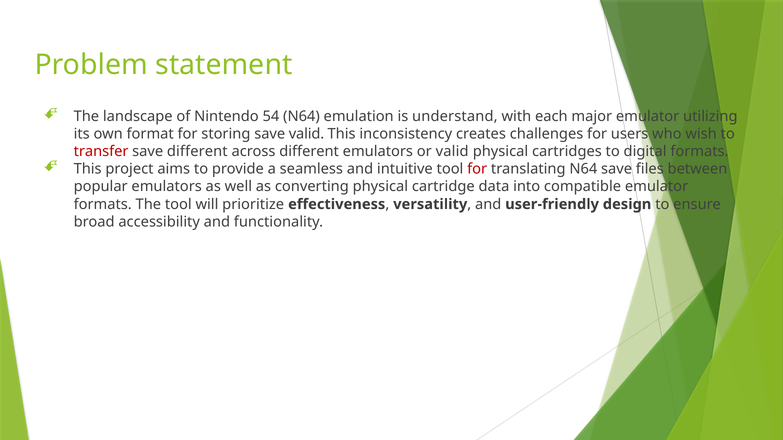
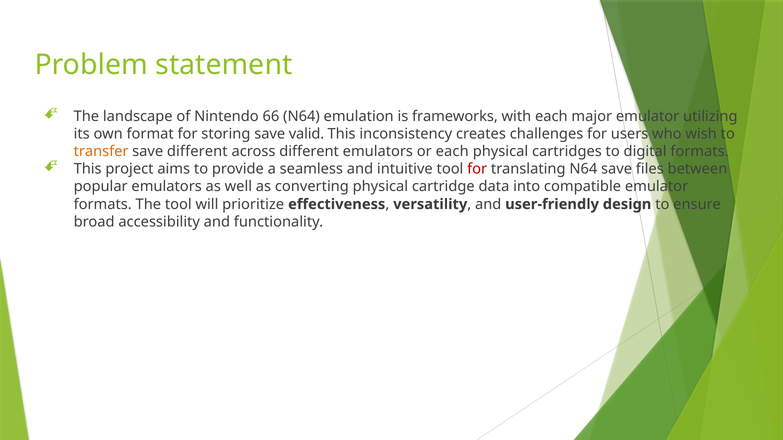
54: 54 -> 66 (271, 116)
understand: understand -> frameworks (455, 116)
transfer colour: red -> orange (101, 152)
or valid: valid -> each (452, 152)
